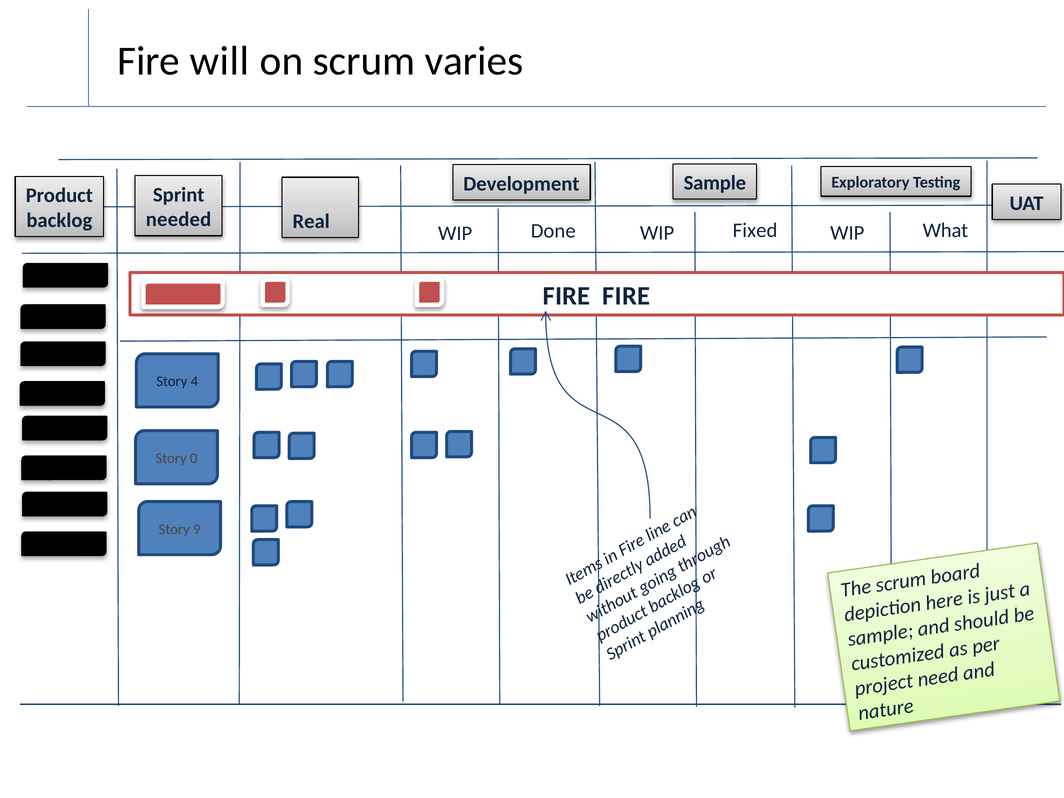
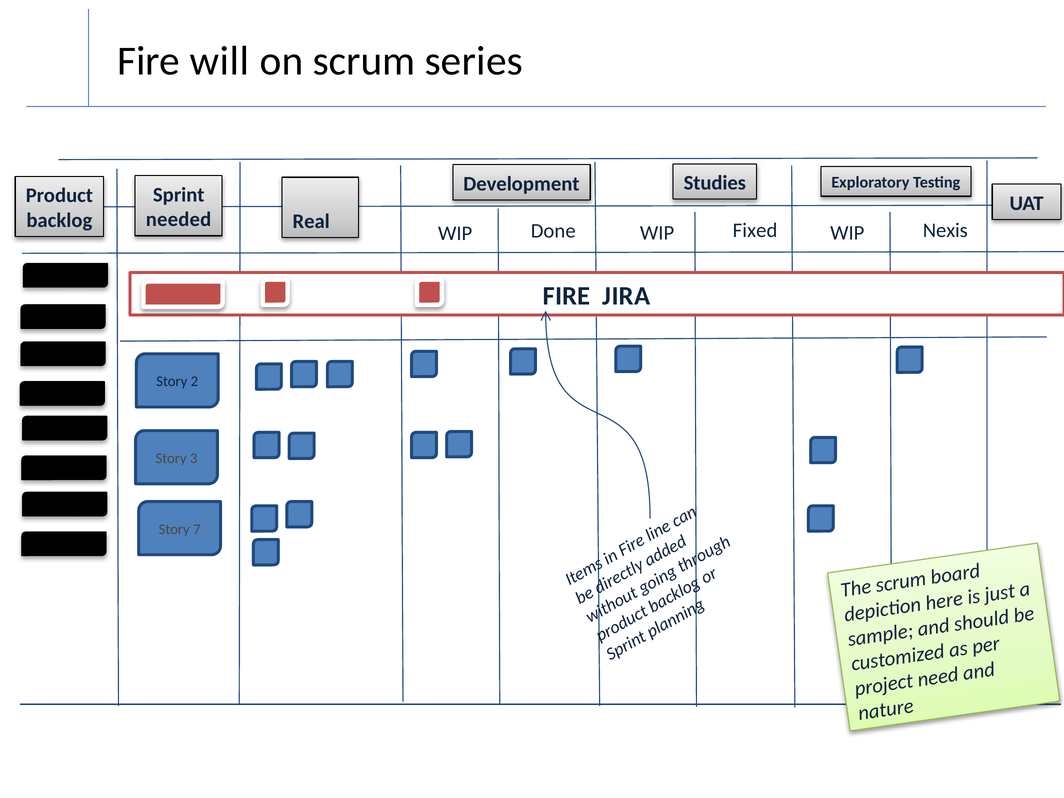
varies: varies -> series (474, 61)
Development Sample: Sample -> Studies (715, 183)
What: What -> Nexis (945, 230)
FIRE FIRE: FIRE -> JIRA (626, 296)
4: 4 -> 2 (194, 381)
0: 0 -> 3 (194, 458)
9: 9 -> 7 (197, 529)
